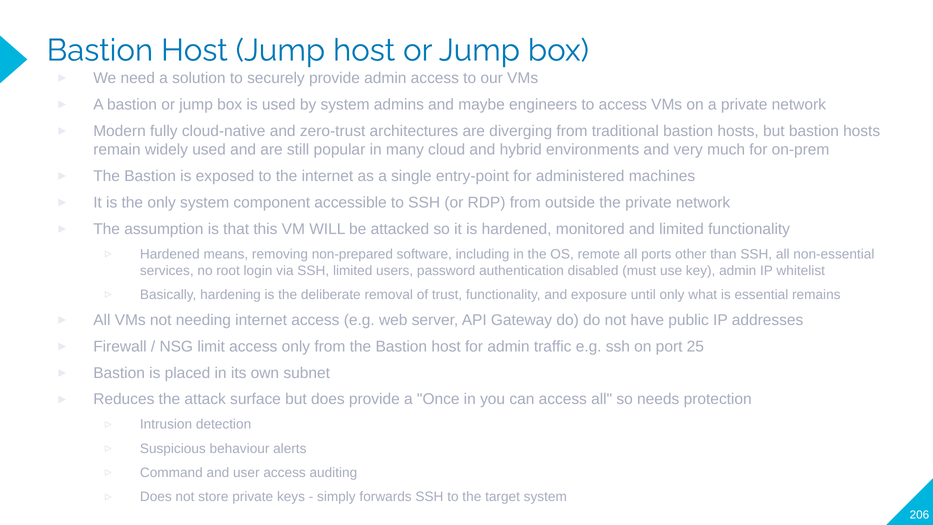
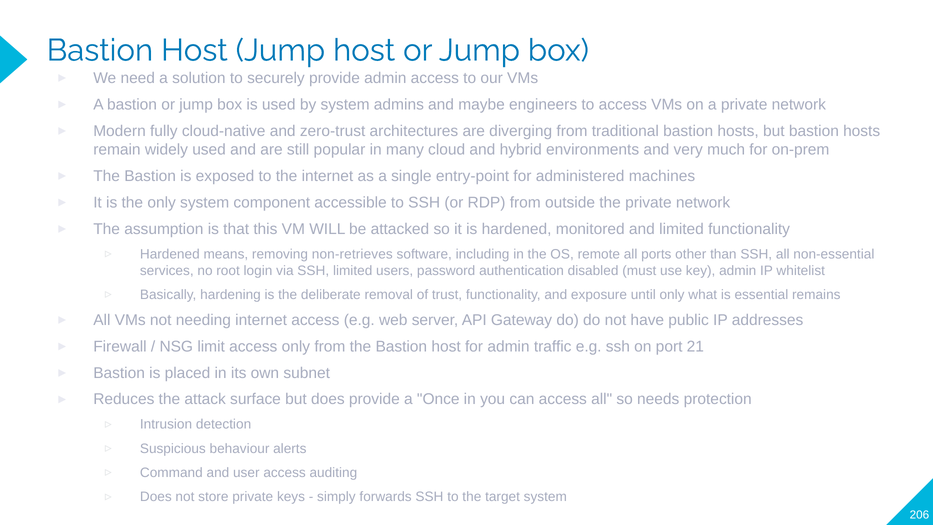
non-prepared: non-prepared -> non-retrieves (352, 254)
25: 25 -> 21 (695, 346)
